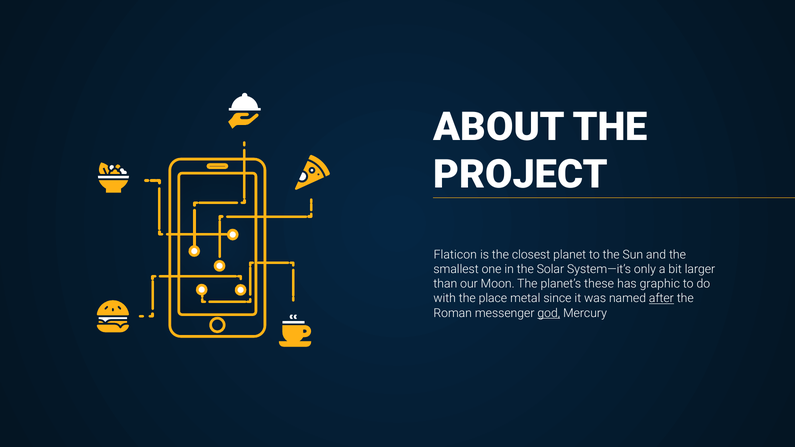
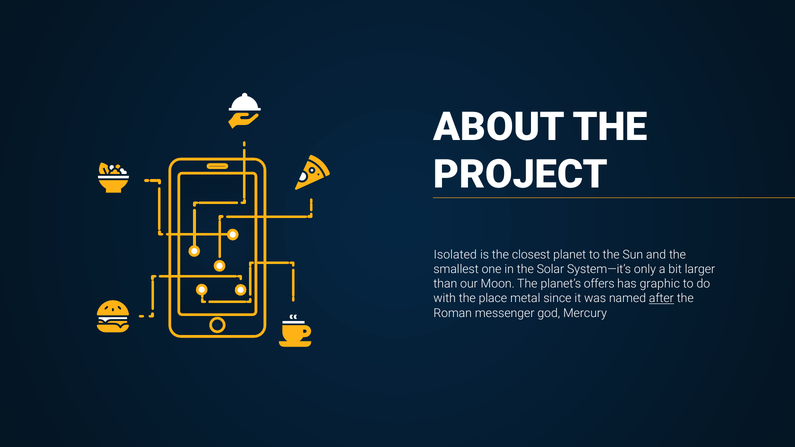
Flaticon: Flaticon -> Isolated (455, 255)
these: these -> offers (599, 284)
god underline: present -> none (549, 313)
